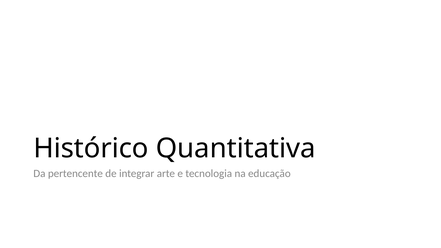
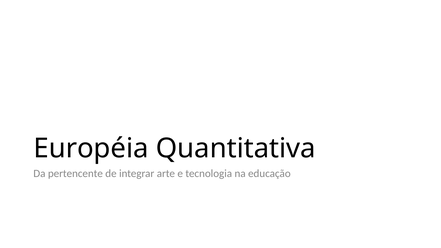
Histórico: Histórico -> Européia (91, 148)
